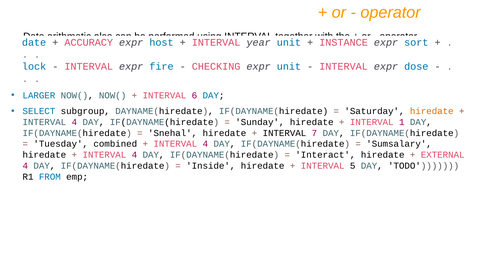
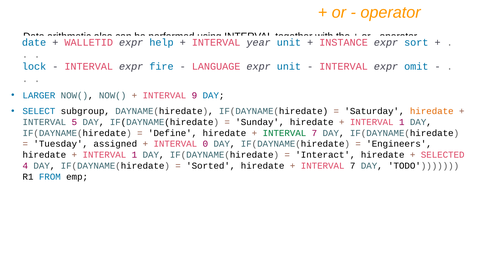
ACCURACY: ACCURACY -> WALLETID (89, 42)
host: host -> help (161, 42)
CHECKING: CHECKING -> LANGUAGE (216, 67)
dose: dose -> omit (416, 67)
6: 6 -> 9 (194, 95)
4: 4 -> 5 (74, 122)
Snehal: Snehal -> Define (173, 133)
INTERVAL colour: black -> green (284, 133)
combined: combined -> assigned (115, 144)
4: 4 -> 0 (205, 144)
Sumsalary: Sumsalary -> Engineers (399, 144)
4: 4 -> 1 (134, 155)
EXTERNAL: EXTERNAL -> SELECTED (443, 155)
Inside: Inside -> Sorted (211, 166)
5: 5 -> 7 (353, 166)
